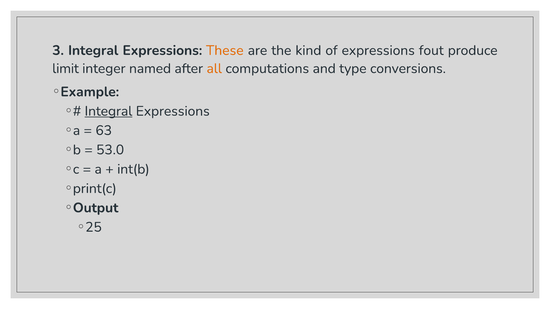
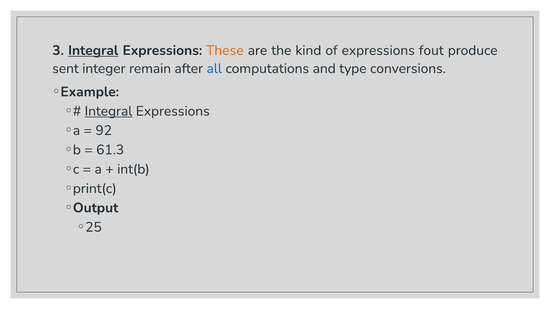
Integral underline: none -> present (93, 50)
limit: limit -> sent (65, 69)
named: named -> remain (150, 69)
all colour: orange -> blue (214, 69)
63: 63 -> 92 (104, 131)
53.0: 53.0 -> 61.3 (110, 150)
